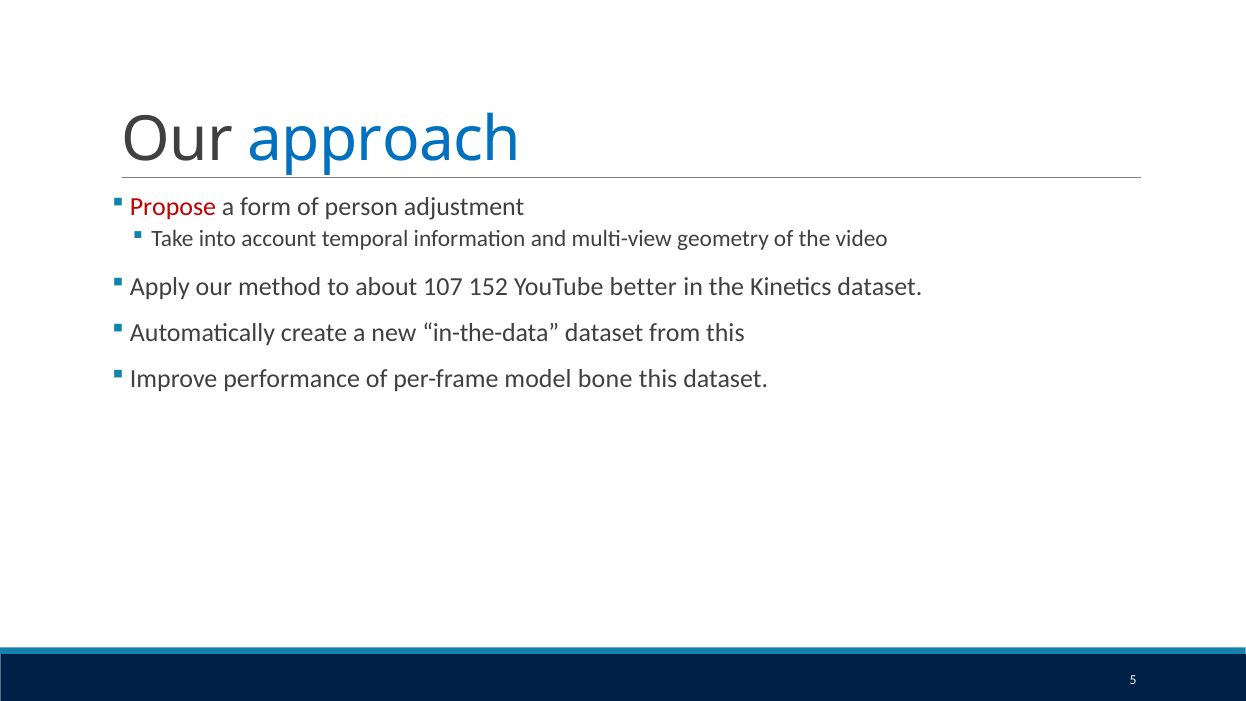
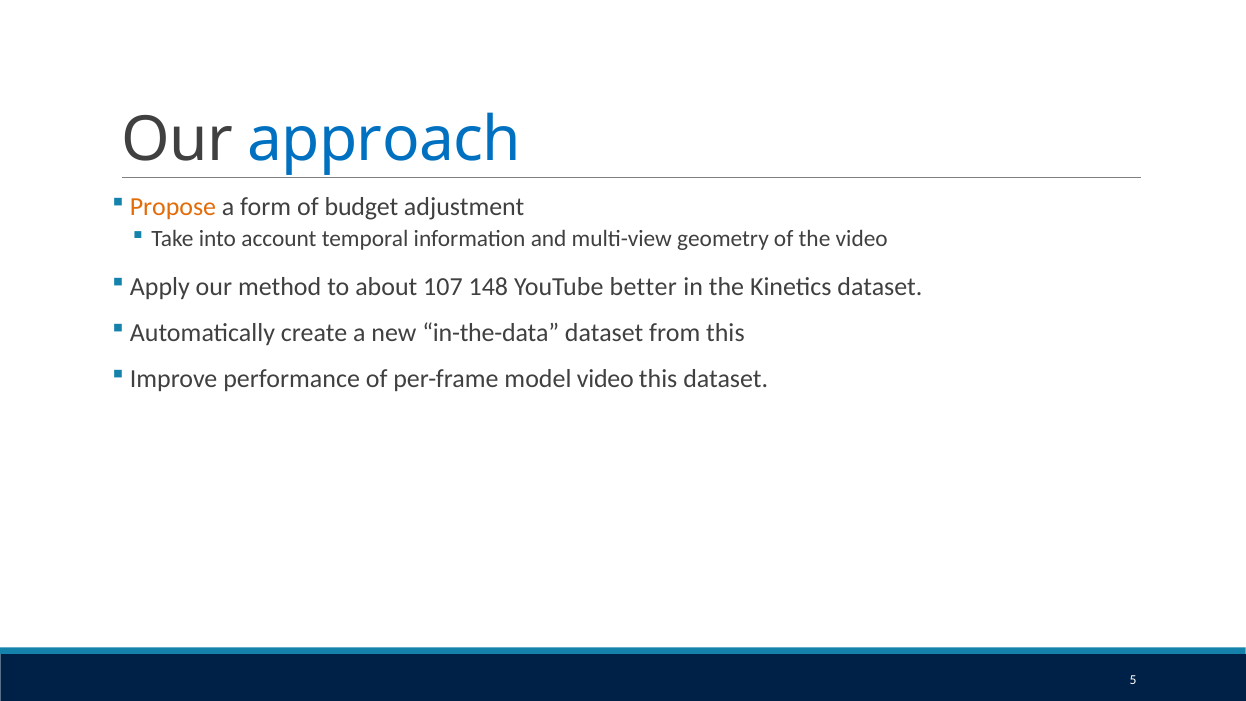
Propose colour: red -> orange (173, 207)
person: person -> budget (361, 207)
152: 152 -> 148 (488, 286)
model bone: bone -> video (605, 379)
